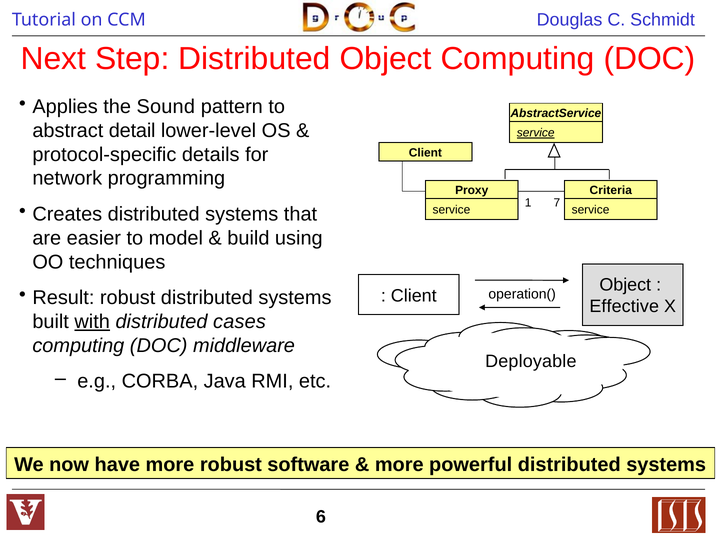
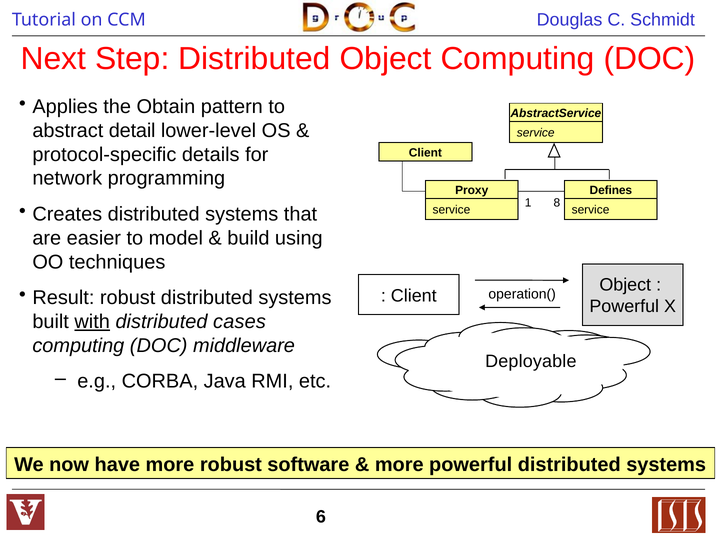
Sound: Sound -> Obtain (166, 107)
service underline: present -> none (536, 133)
Criteria: Criteria -> Defines (611, 191)
7: 7 -> 8 (557, 203)
Effective: Effective -> Powerful (624, 307)
